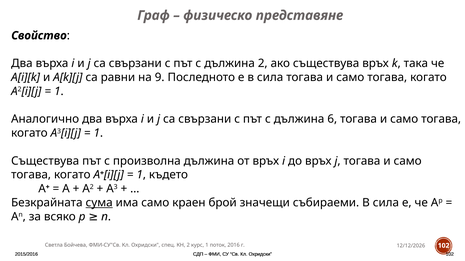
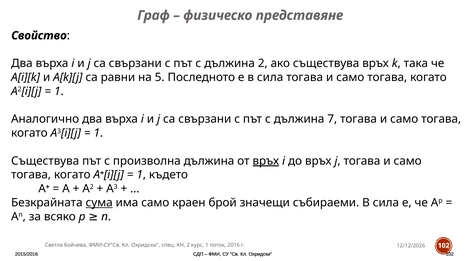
9: 9 -> 5 (160, 77)
6: 6 -> 7 (332, 119)
връх underline: none -> present (266, 161)
